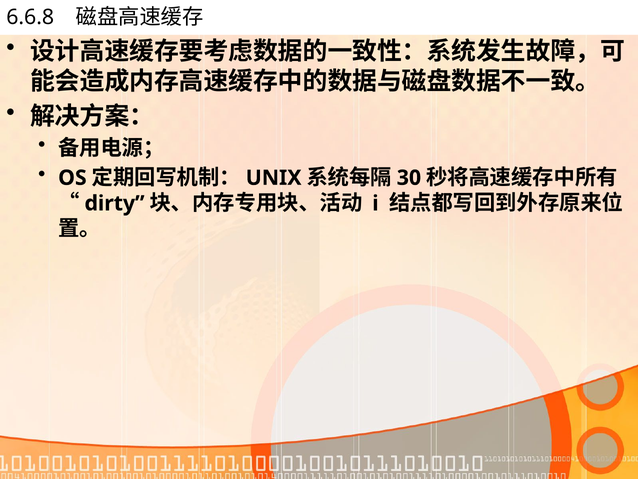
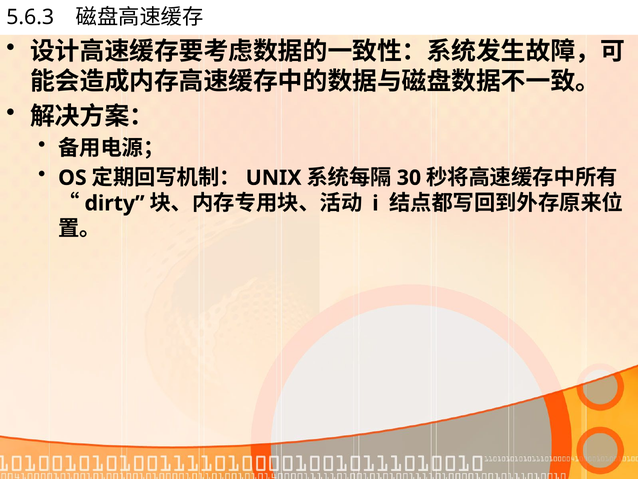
6.6.8: 6.6.8 -> 5.6.3 (30, 17)
